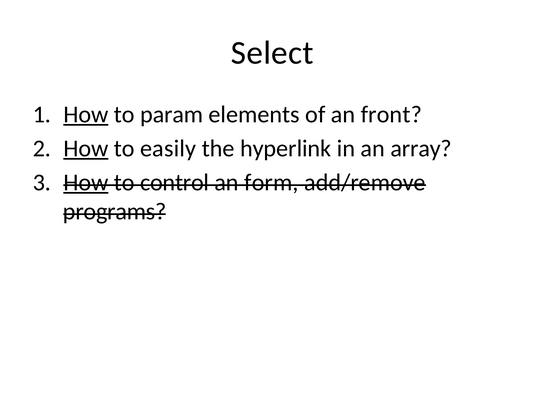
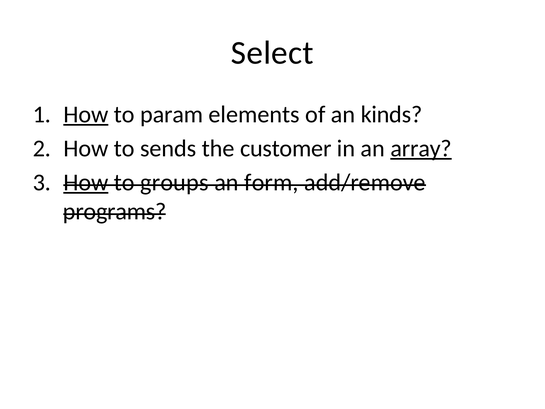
front: front -> kinds (391, 114)
How underline: present -> none (86, 148)
easily: easily -> sends (168, 148)
hyperlink: hyperlink -> customer (286, 148)
array underline: none -> present (421, 148)
control: control -> groups (174, 182)
